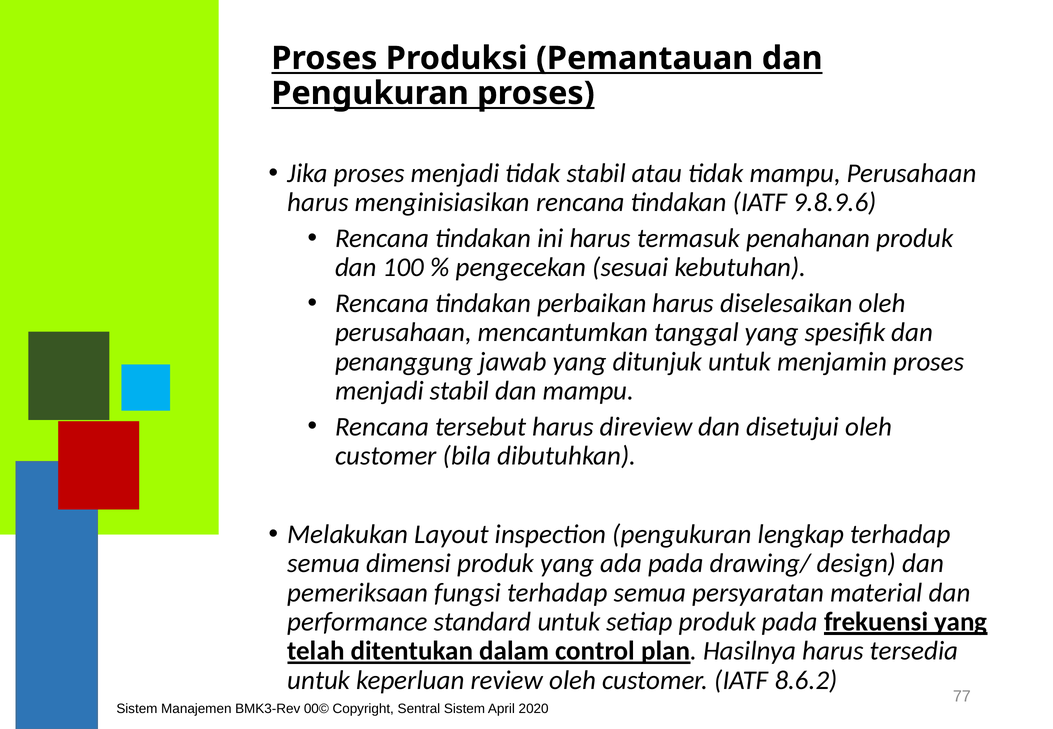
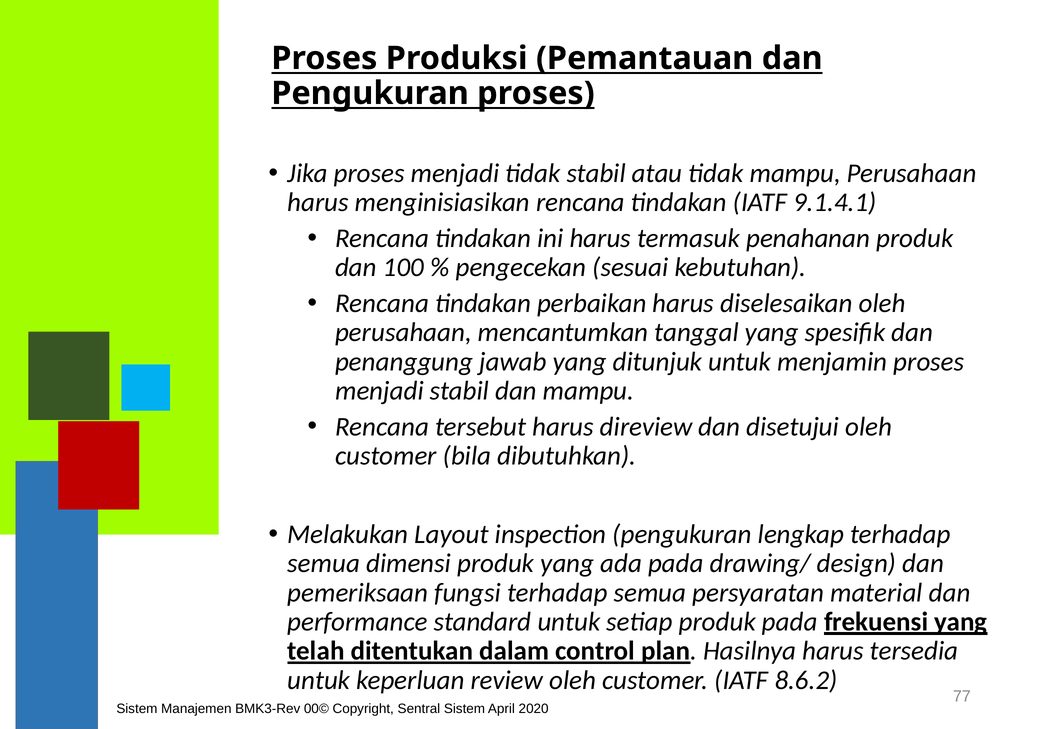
9.8.9.6: 9.8.9.6 -> 9.1.4.1 (835, 202)
